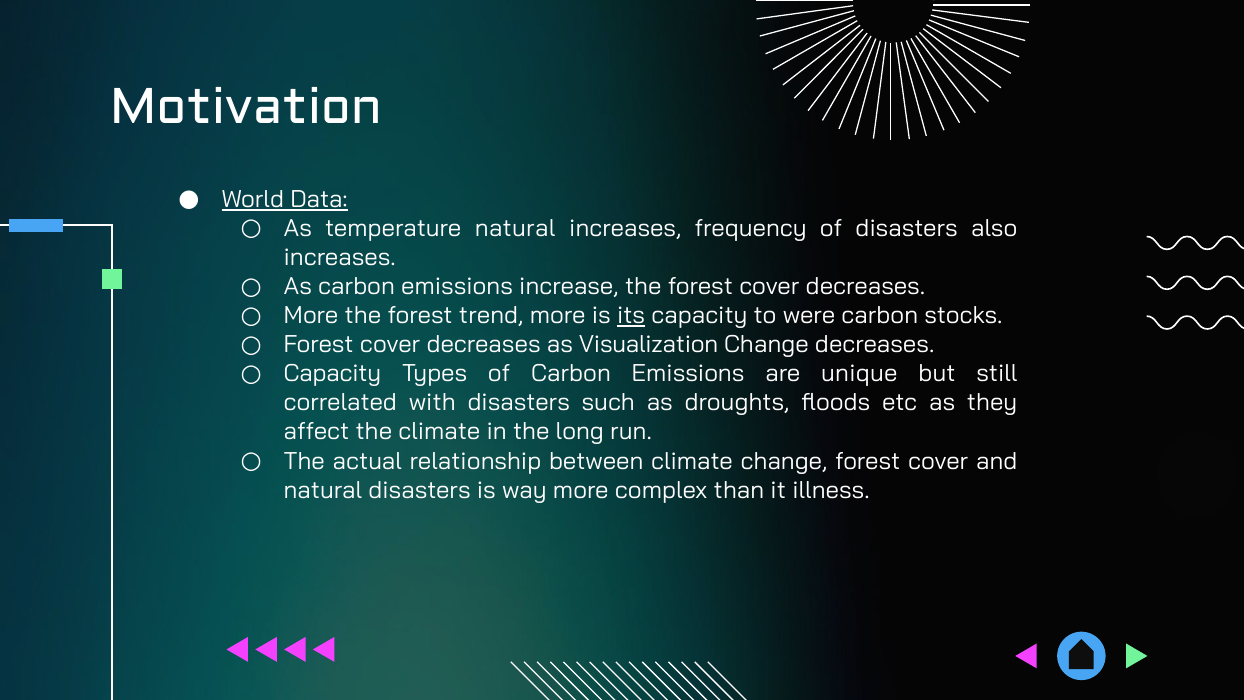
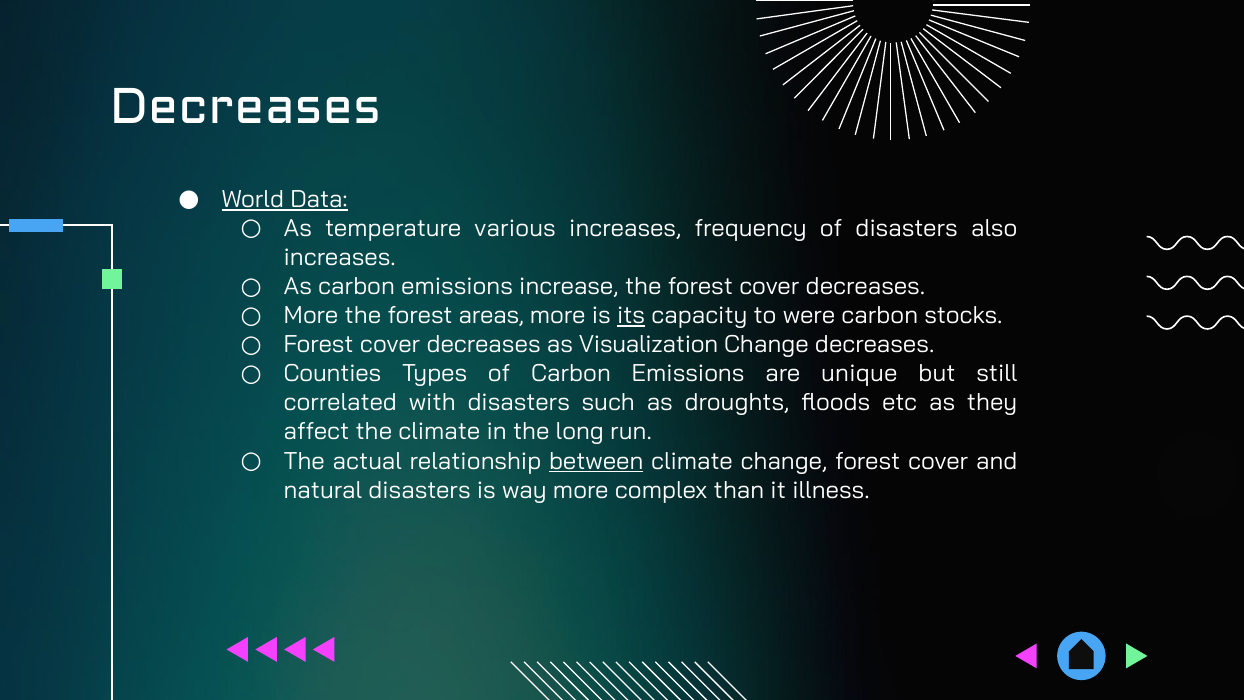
Motivation: Motivation -> Decreases (246, 107)
temperature natural: natural -> various (515, 229)
trend: trend -> areas (491, 316)
Capacity: Capacity -> Counties (332, 374)
between underline: none -> present (596, 461)
